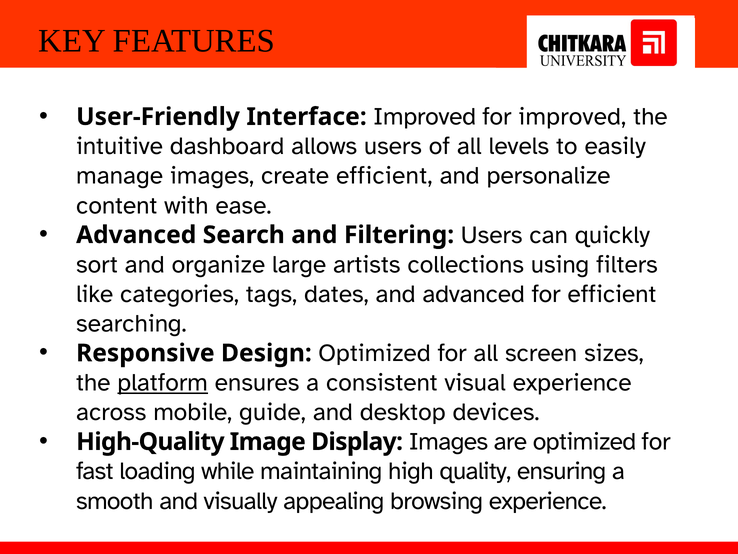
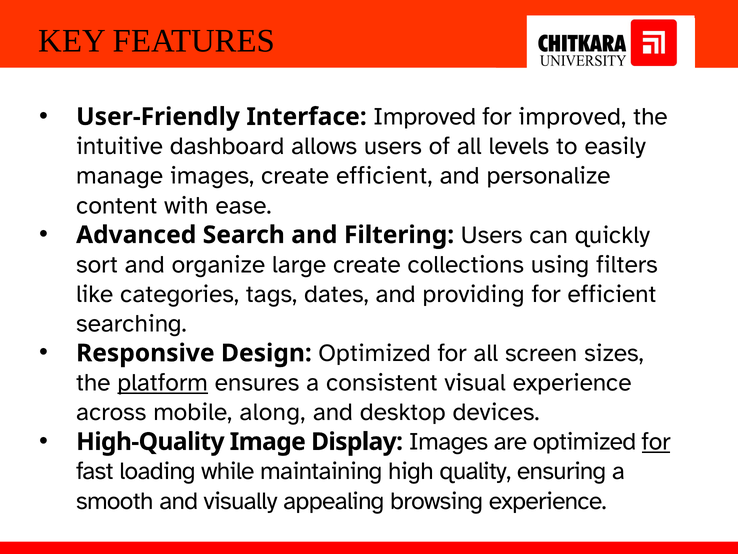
large artists: artists -> create (367, 264)
and advanced: advanced -> providing (474, 294)
guide: guide -> along (272, 412)
for underline: none -> present (656, 441)
